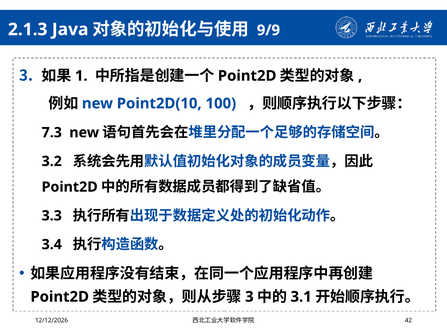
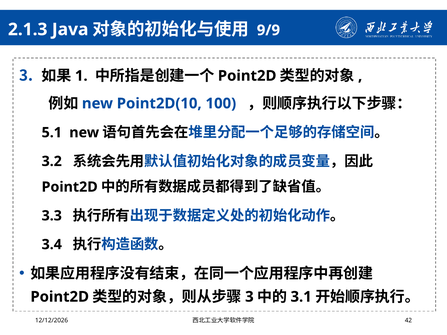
7.3: 7.3 -> 5.1 (52, 133)
